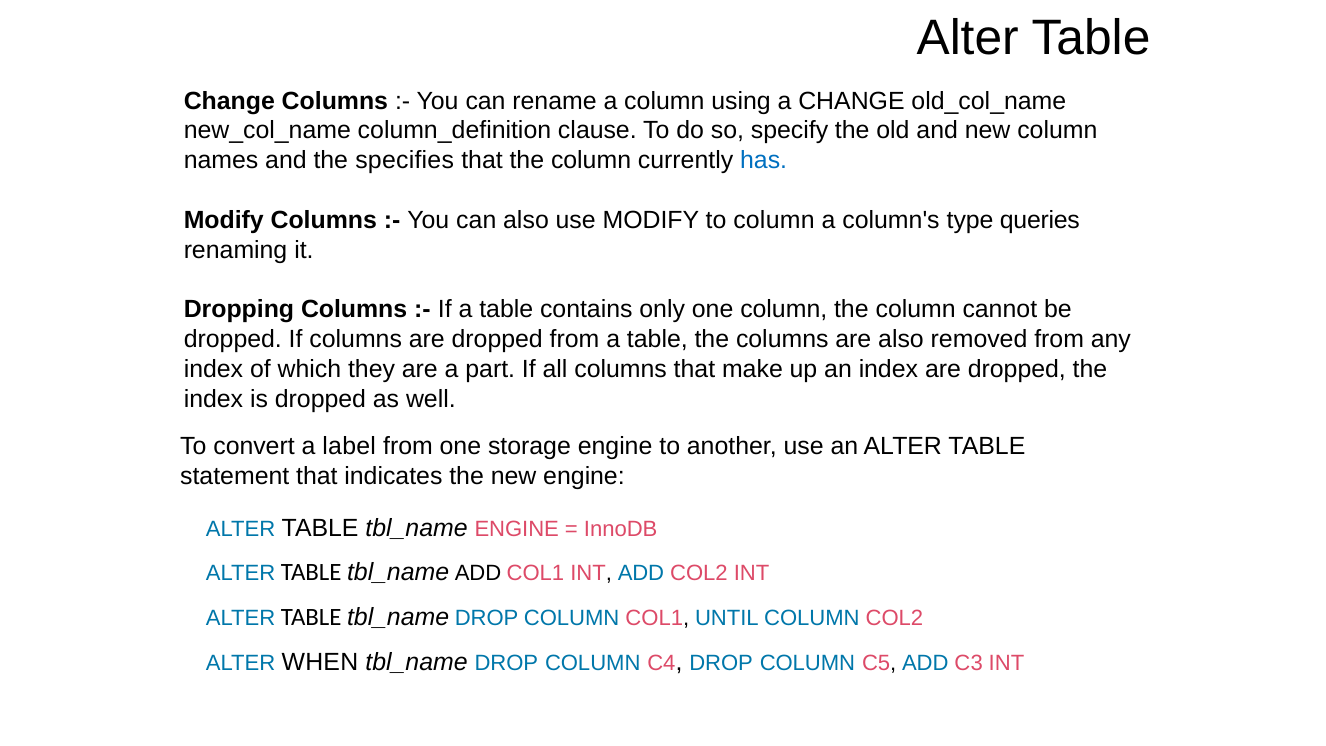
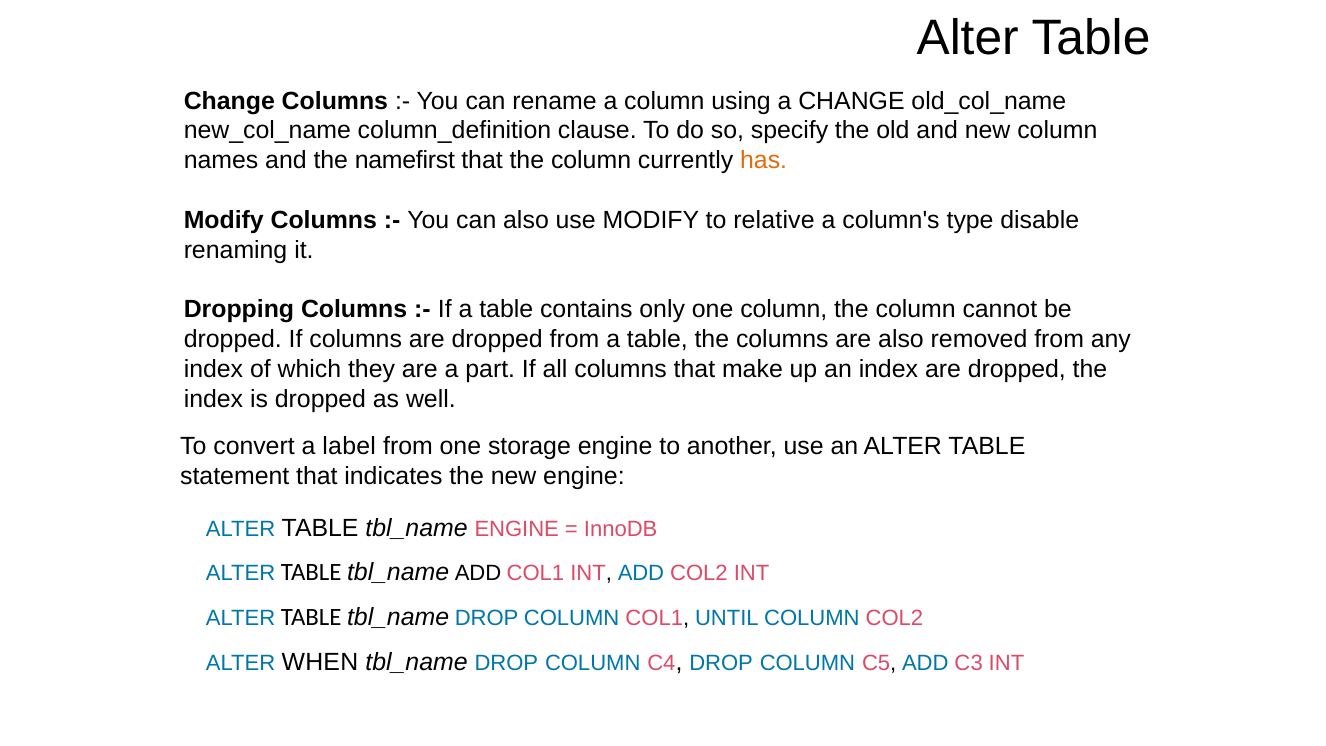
specifies: specifies -> namefirst (405, 161)
has colour: blue -> orange (764, 161)
to column: column -> relative (774, 220)
queries: queries -> disable (1040, 220)
